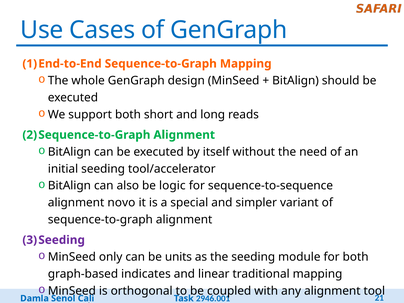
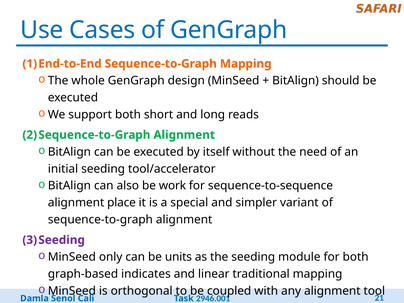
logic: logic -> work (172, 186)
novo: novo -> place (122, 203)
